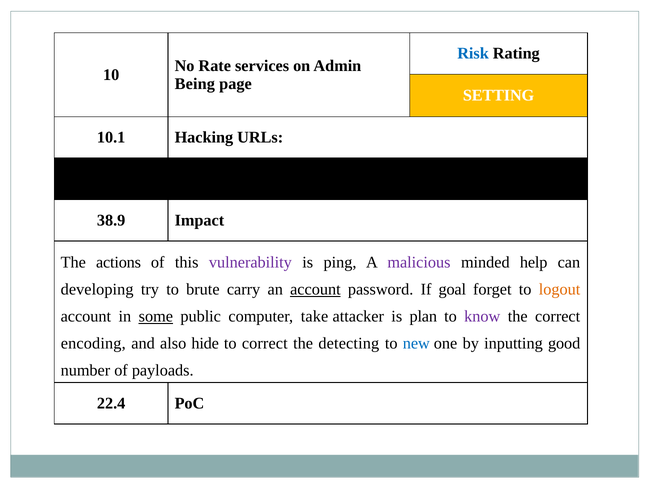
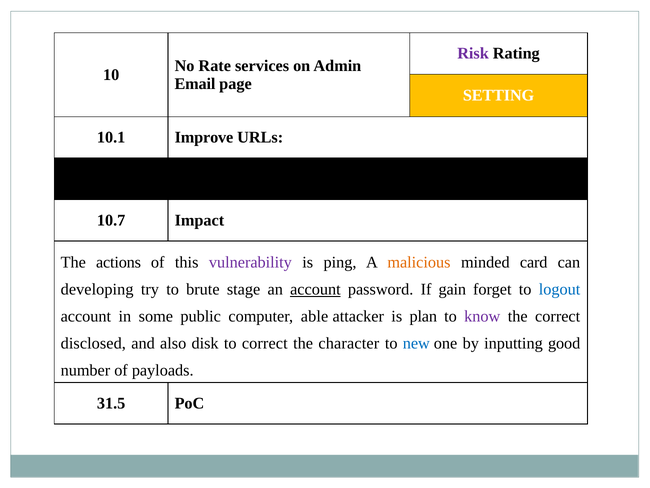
Risk colour: blue -> purple (473, 54)
Being: Being -> Email (195, 84)
Hacking: Hacking -> Improve (204, 137)
38.9: 38.9 -> 10.7 (111, 220)
malicious colour: purple -> orange (419, 262)
help: help -> card (534, 262)
carry: carry -> stage (244, 289)
goal: goal -> gain (452, 289)
logout colour: orange -> blue (560, 289)
some underline: present -> none (156, 316)
take: take -> able (315, 316)
encoding: encoding -> disclosed (93, 343)
hide: hide -> disk (205, 343)
detecting: detecting -> character (349, 343)
22.4: 22.4 -> 31.5 (111, 403)
